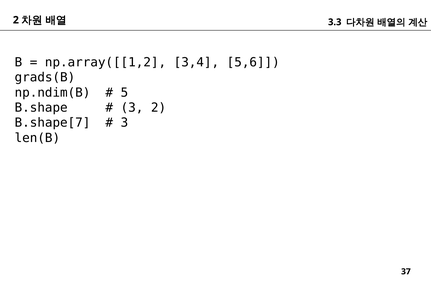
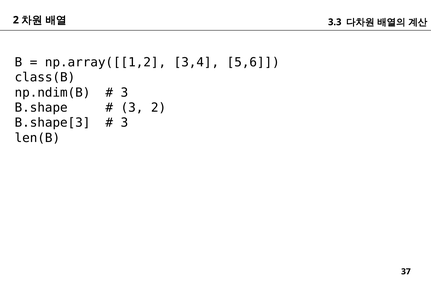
grads(B: grads(B -> class(B (45, 78)
5: 5 -> 3 (124, 93)
B.shape[7: B.shape[7 -> B.shape[3 (53, 123)
